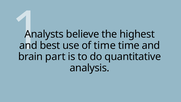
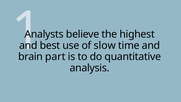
of time: time -> slow (105, 45)
